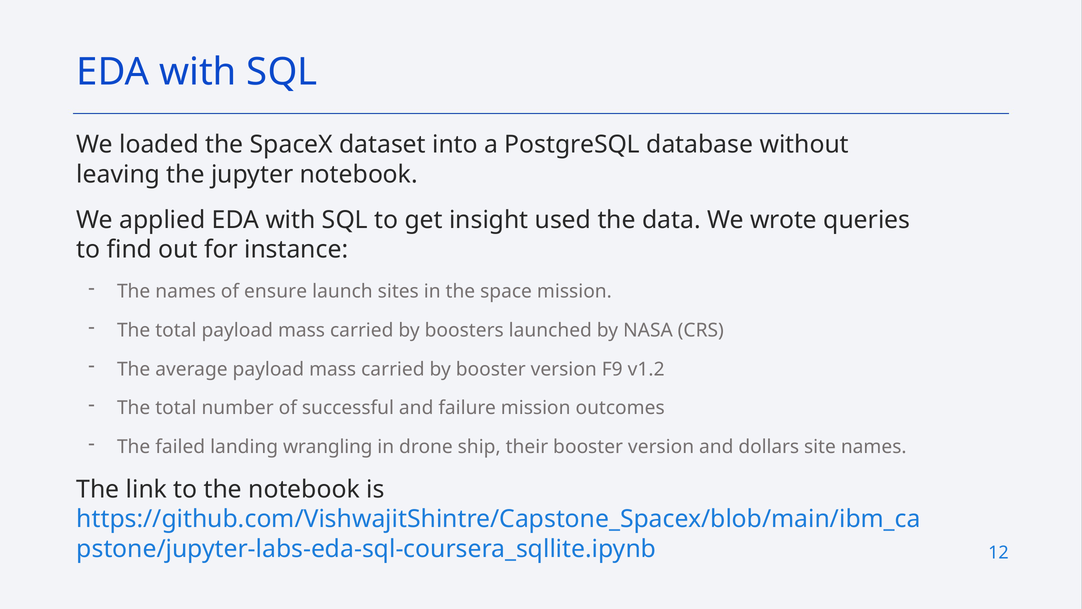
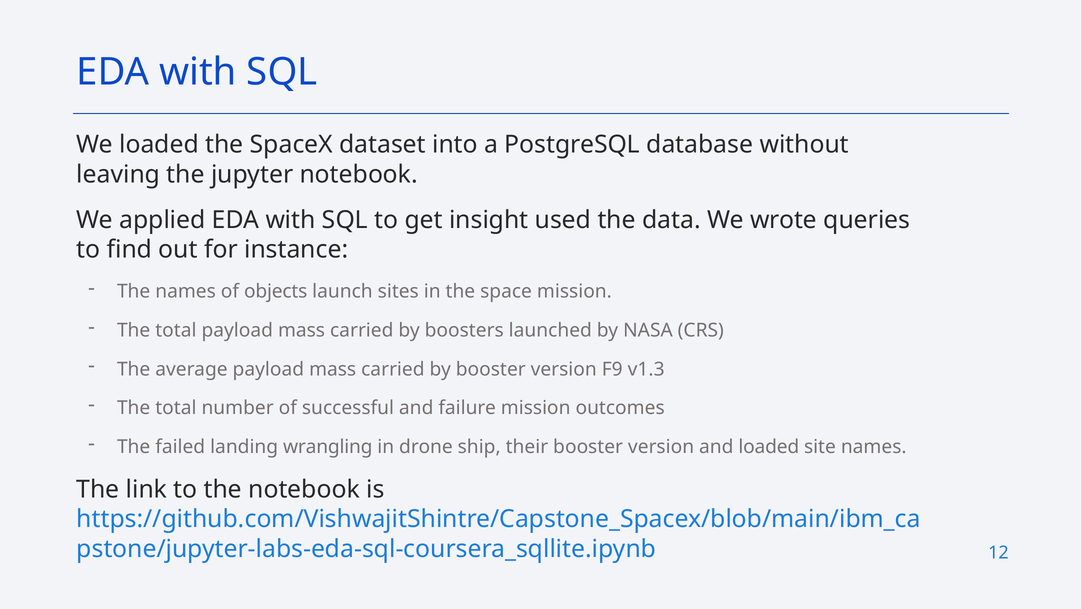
ensure: ensure -> objects (276, 291)
v1.2: v1.2 -> v1.3 (646, 369)
and dollars: dollars -> loaded (769, 447)
